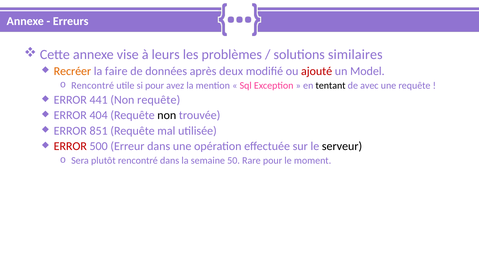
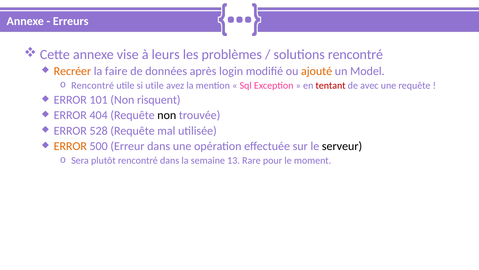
solutions similaires: similaires -> rencontré (355, 54)
deux: deux -> login (231, 71)
ajouté colour: red -> orange (317, 71)
si pour: pour -> utile (155, 85)
tentant colour: black -> red (331, 85)
441: 441 -> 101 (99, 100)
Non requête: requête -> risquent (159, 100)
851: 851 -> 528 (99, 130)
ERROR colour: red -> orange (70, 146)
50: 50 -> 13 (234, 160)
